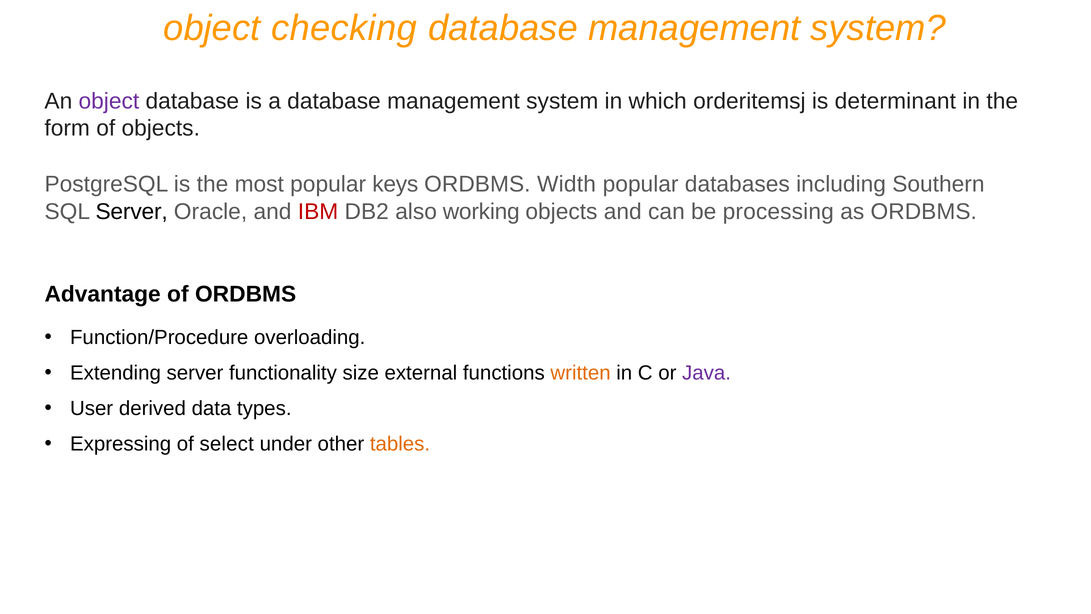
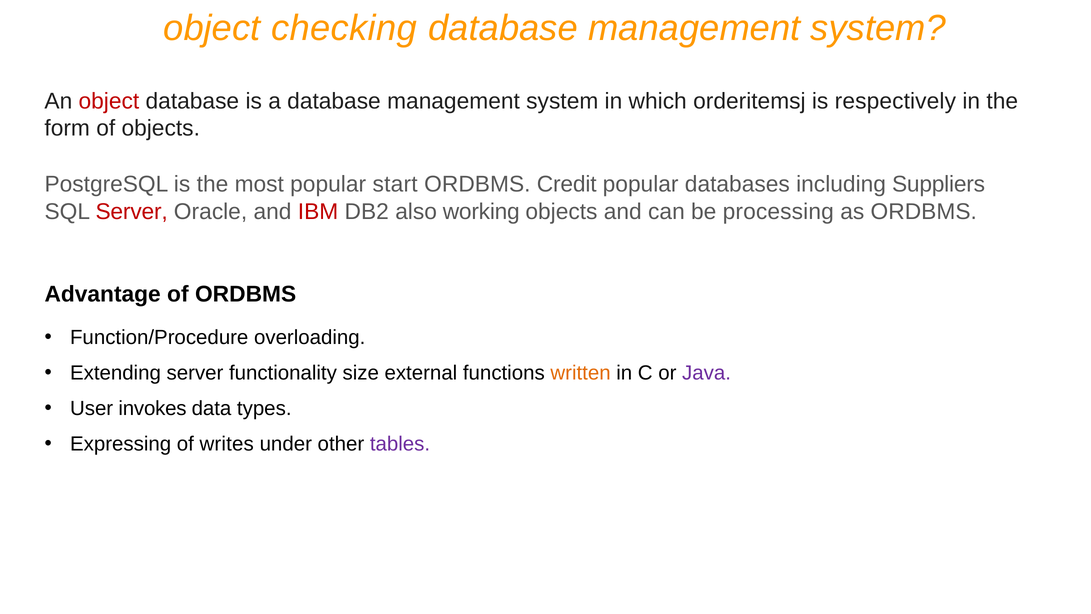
object colour: purple -> red (109, 101)
determinant: determinant -> respectively (895, 101)
keys: keys -> start (395, 184)
Width: Width -> Credit (567, 184)
Southern: Southern -> Suppliers (939, 184)
Server colour: black -> red (132, 212)
derived: derived -> invokes (153, 408)
select: select -> writes (227, 444)
tables colour: orange -> purple (400, 444)
